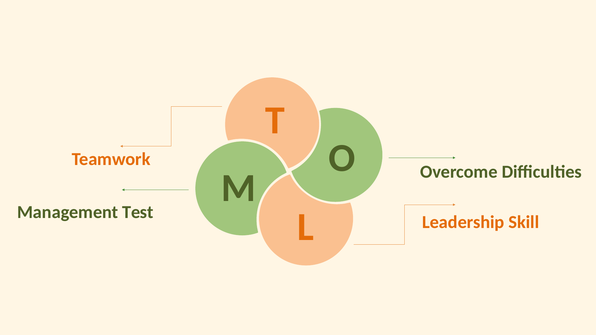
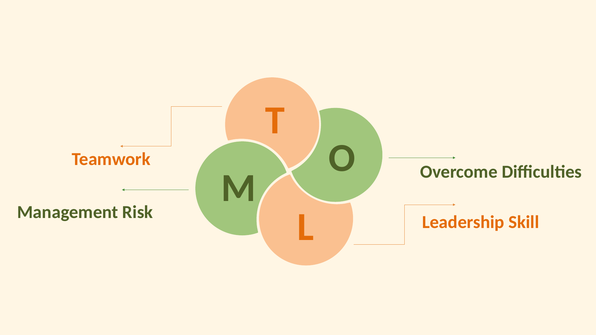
Test: Test -> Risk (138, 212)
